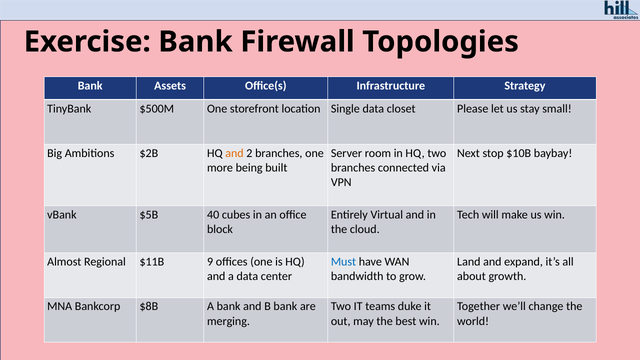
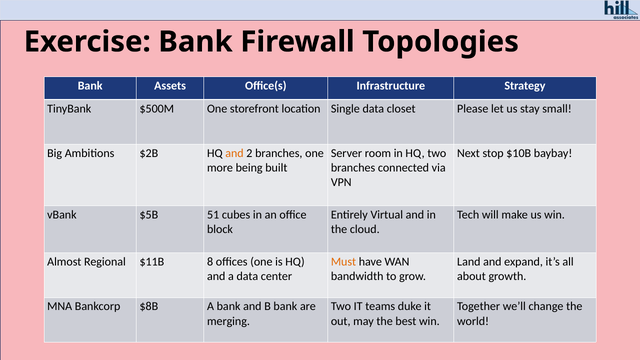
40: 40 -> 51 (213, 215)
9: 9 -> 8 (210, 262)
Must colour: blue -> orange (343, 262)
